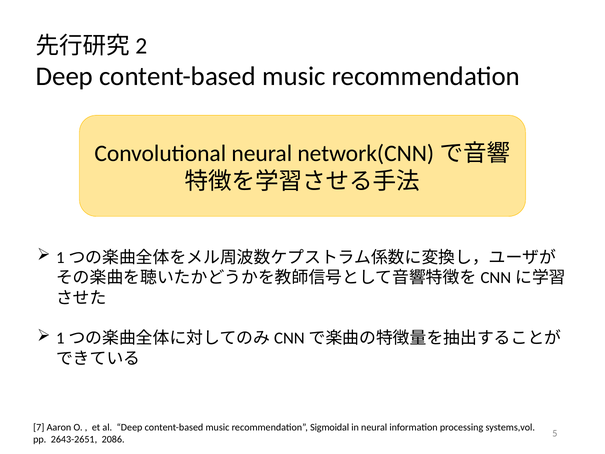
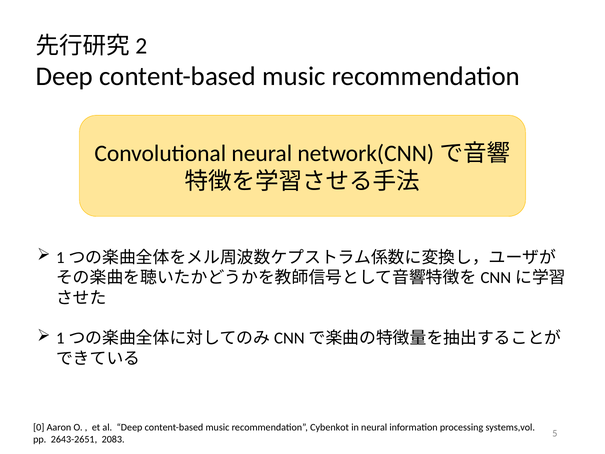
7: 7 -> 0 (39, 427)
Sigmoidal: Sigmoidal -> Cybenkot (330, 427)
2086: 2086 -> 2083 (113, 439)
